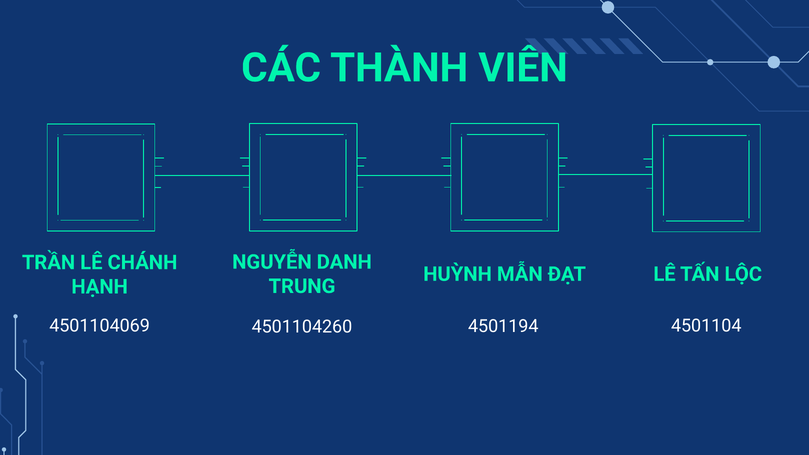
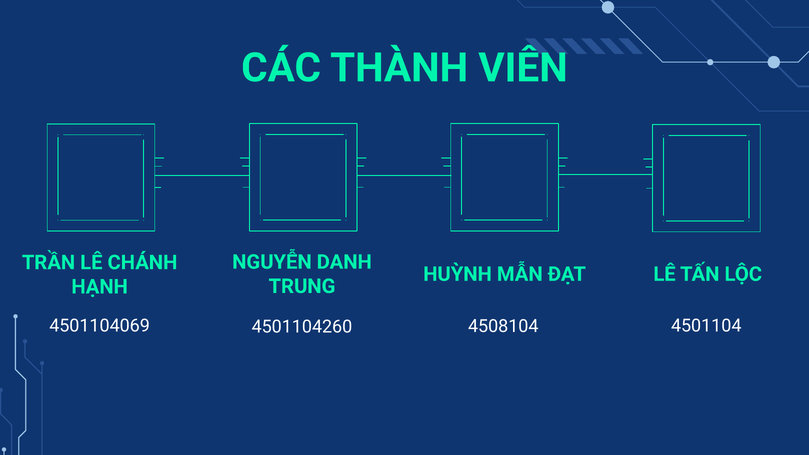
4501194: 4501194 -> 4508104 (503, 326)
